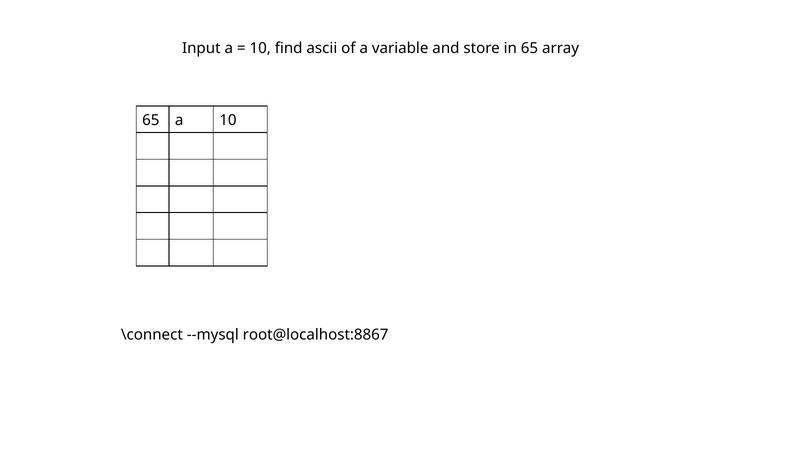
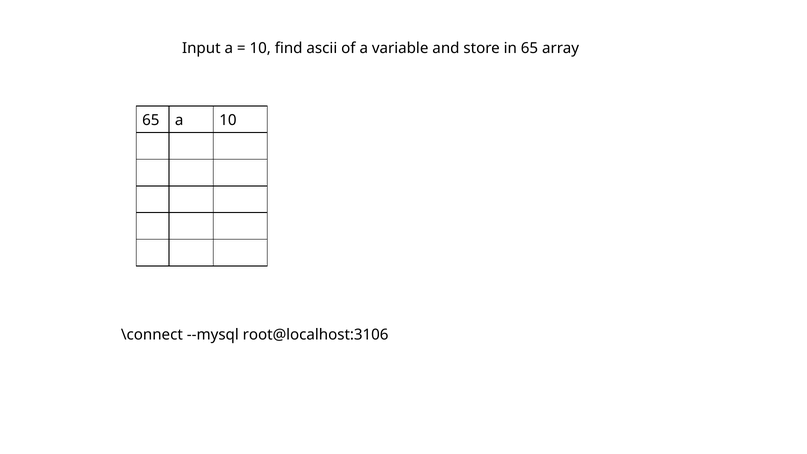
root@localhost:8867: root@localhost:8867 -> root@localhost:3106 (316, 335)
